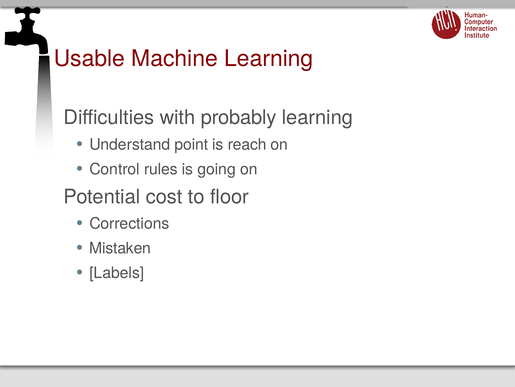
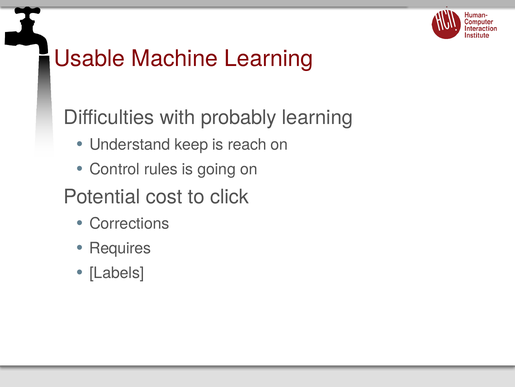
point: point -> keep (191, 144)
floor: floor -> click (230, 196)
Mistaken: Mistaken -> Requires (120, 248)
